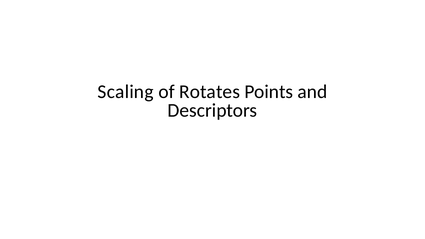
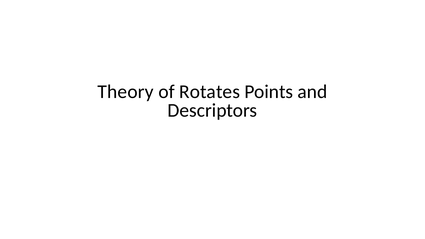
Scaling: Scaling -> Theory (126, 92)
